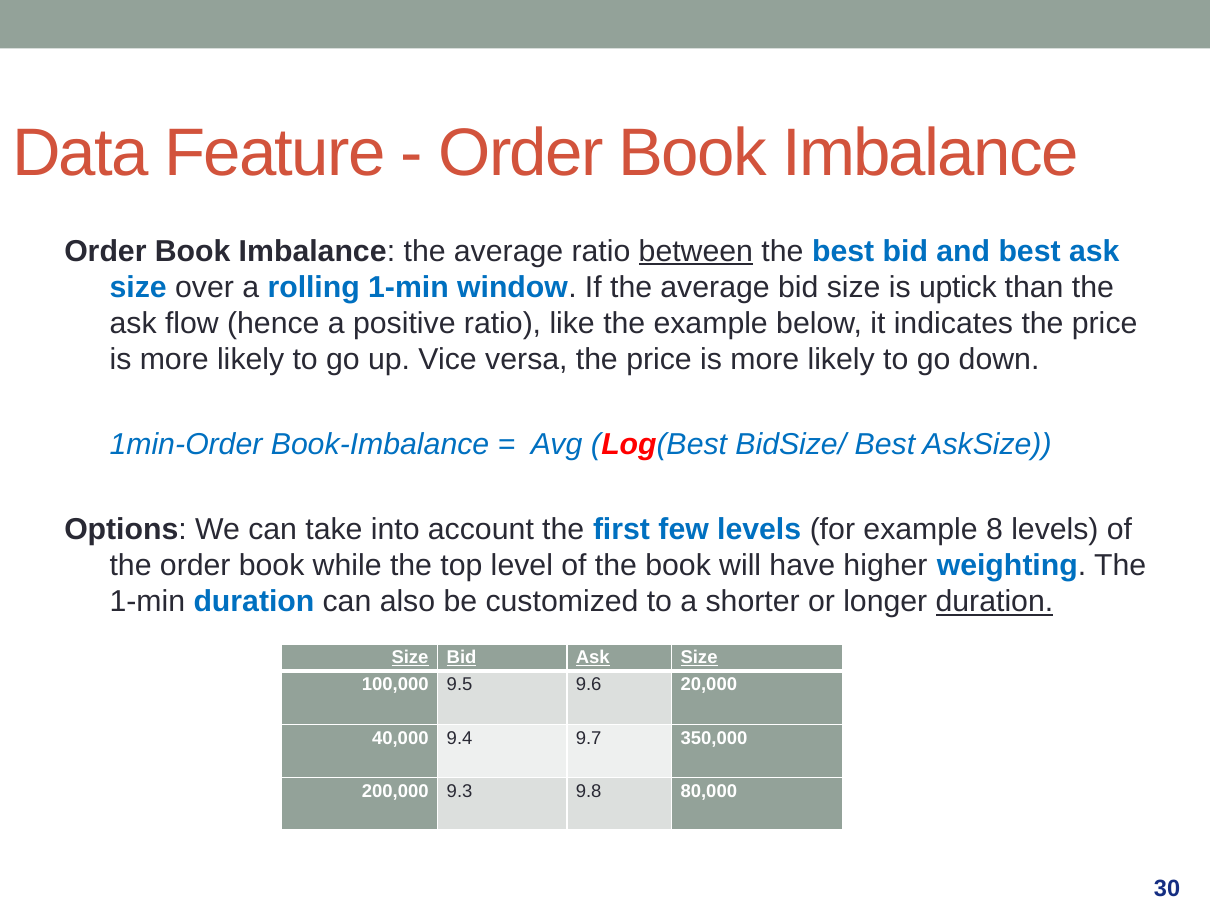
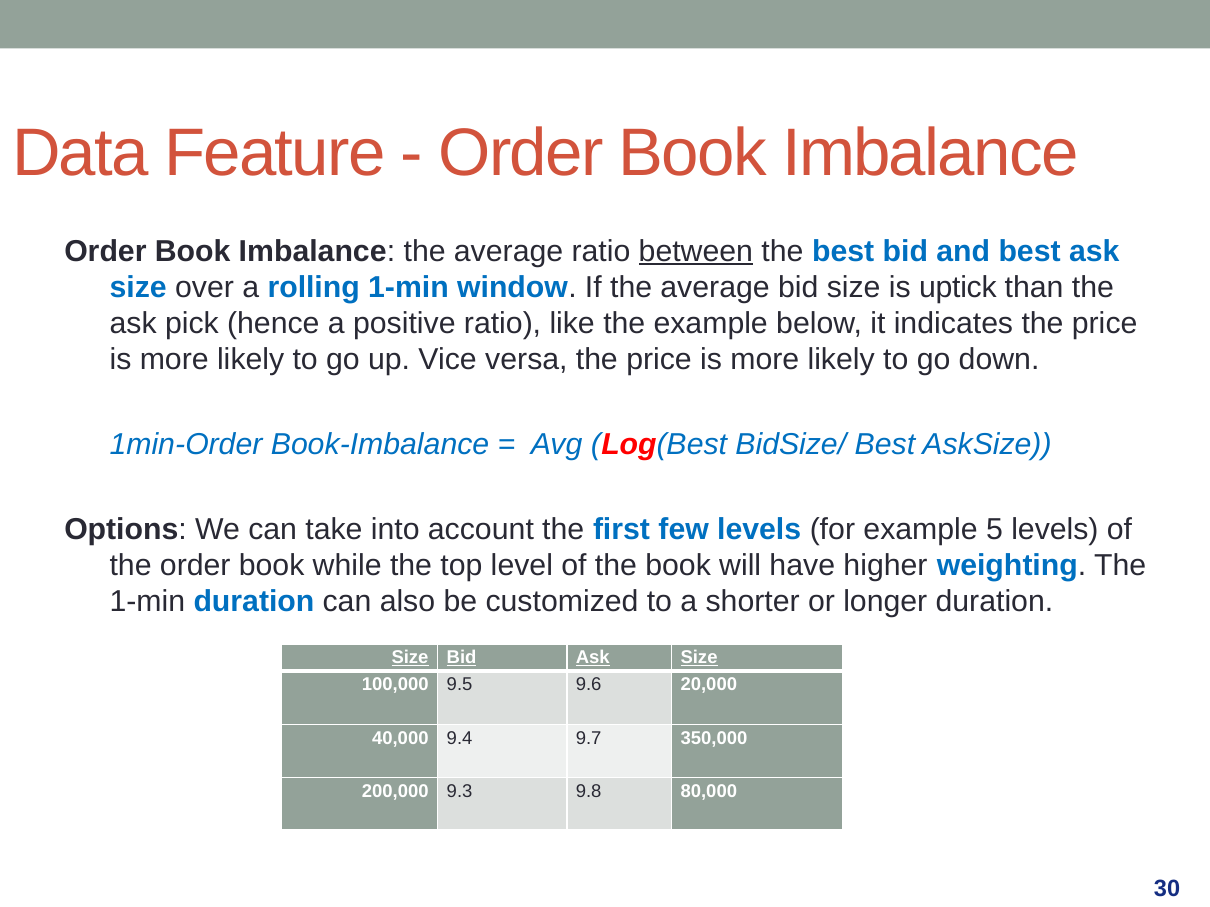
flow: flow -> pick (192, 324)
8: 8 -> 5 (995, 530)
duration underline: present -> none (994, 602)
